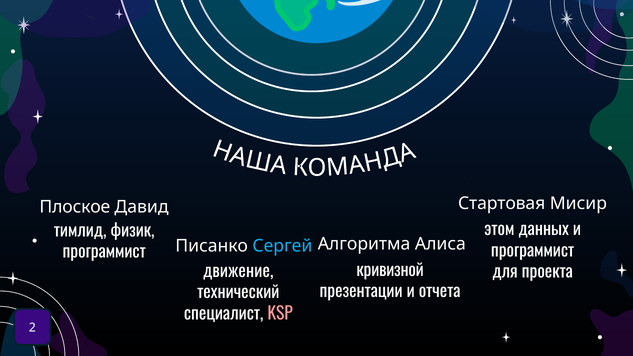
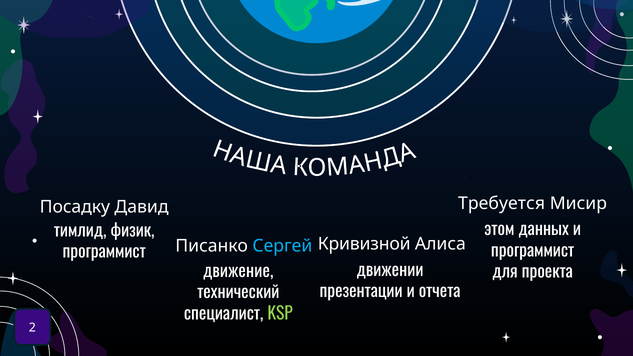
Плоское: Плоское -> Посадку (75, 207)
Стартовая: Стартовая -> Требуется (502, 204)
Алгоритма: Алгоритма -> Кривизной (364, 244)
кривизной: кривизной -> движении (390, 270)
KSP colour: pink -> light green (280, 314)
